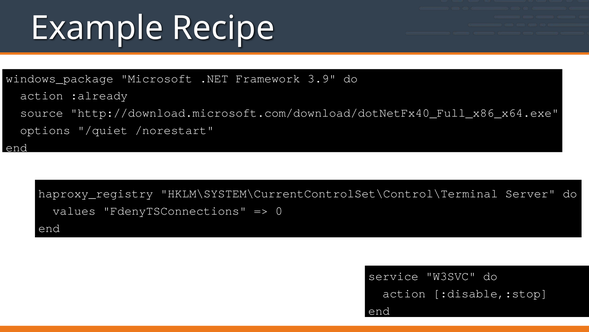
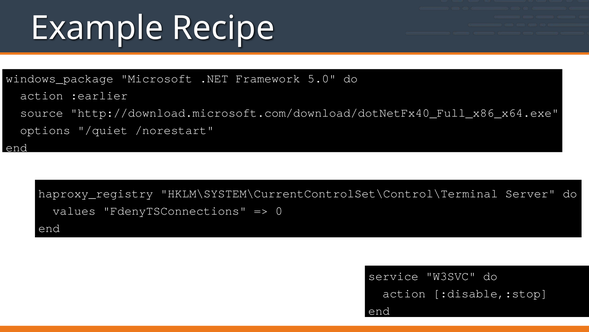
3.9: 3.9 -> 5.0 (322, 78)
:already: :already -> :earlier (99, 95)
